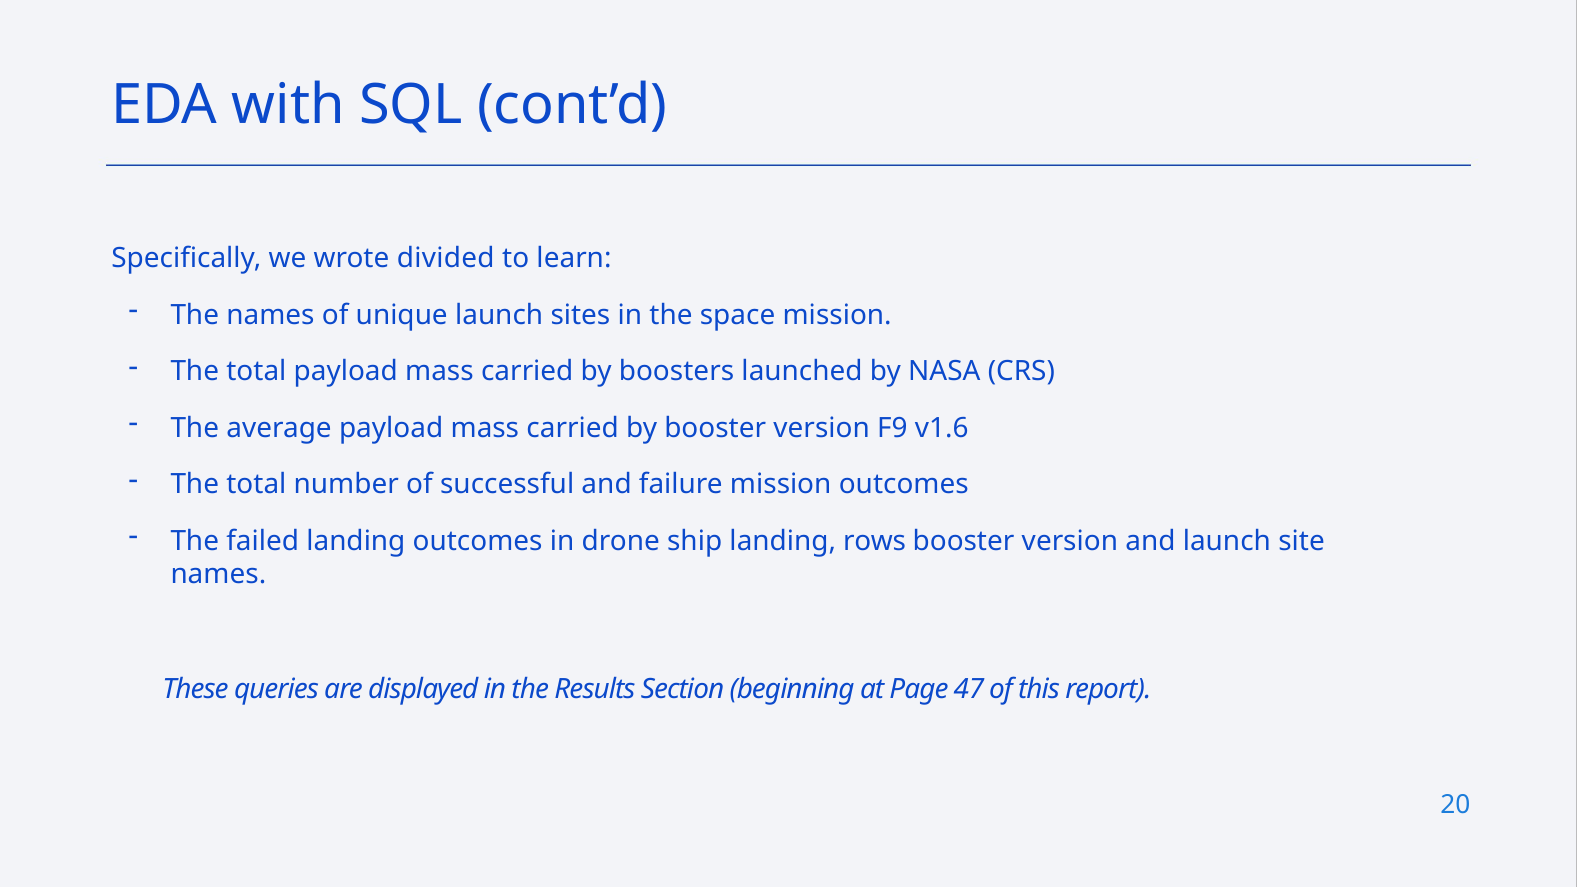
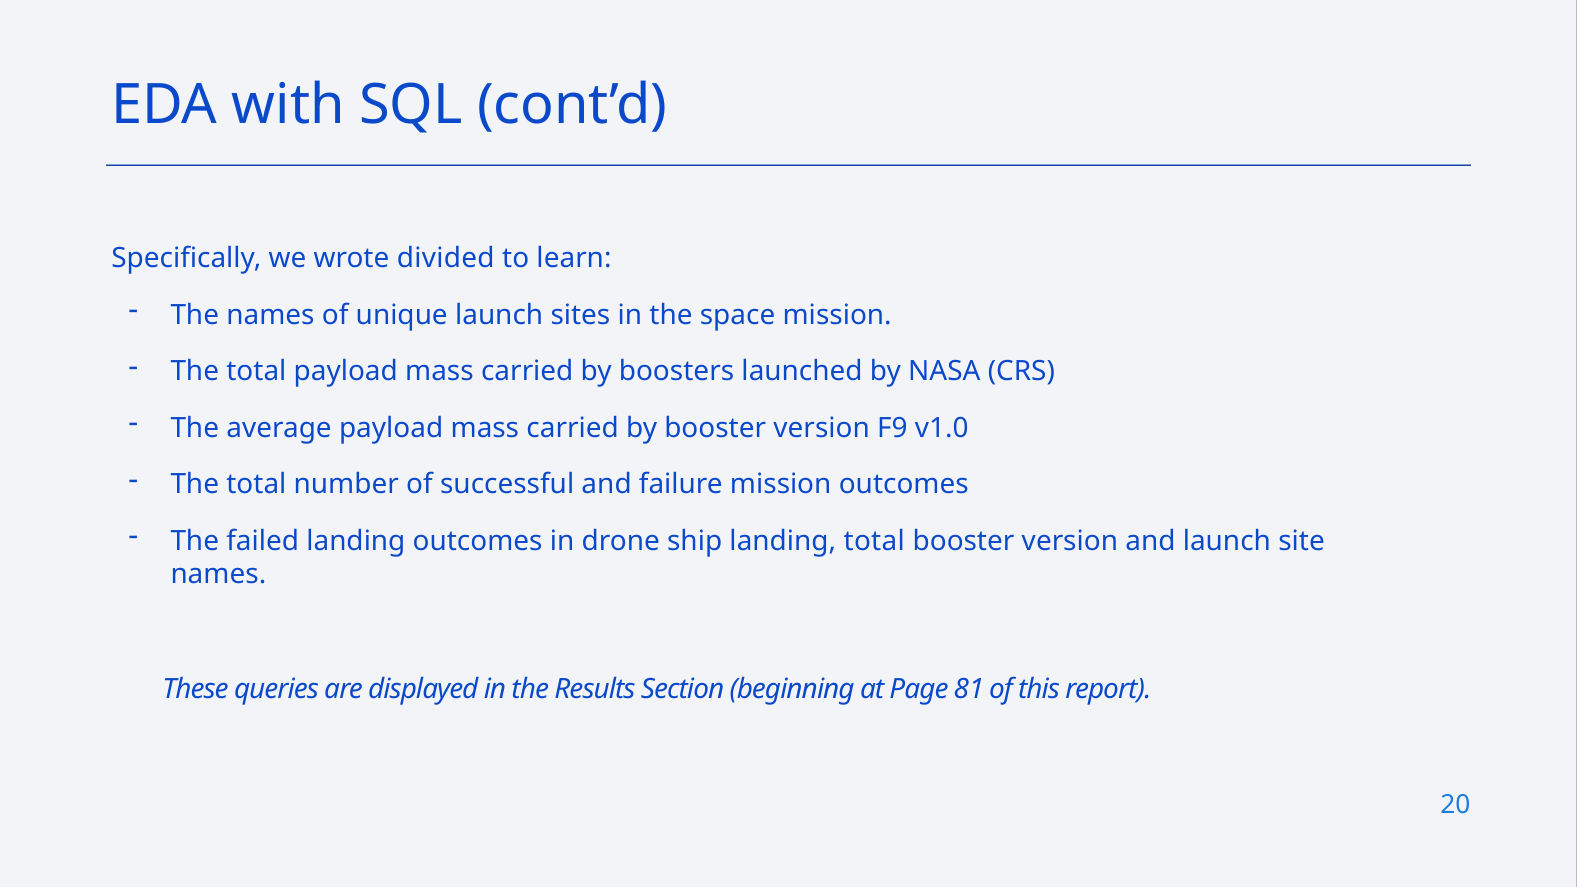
v1.6: v1.6 -> v1.0 (942, 428)
landing rows: rows -> total (874, 541)
47: 47 -> 81 (969, 689)
